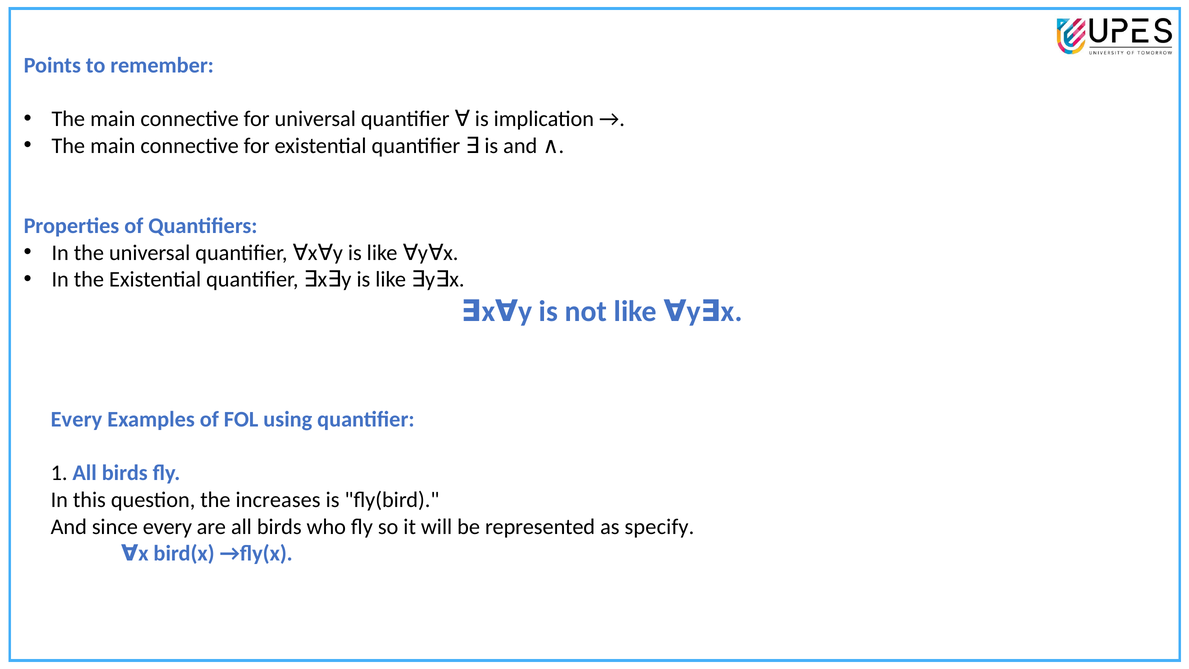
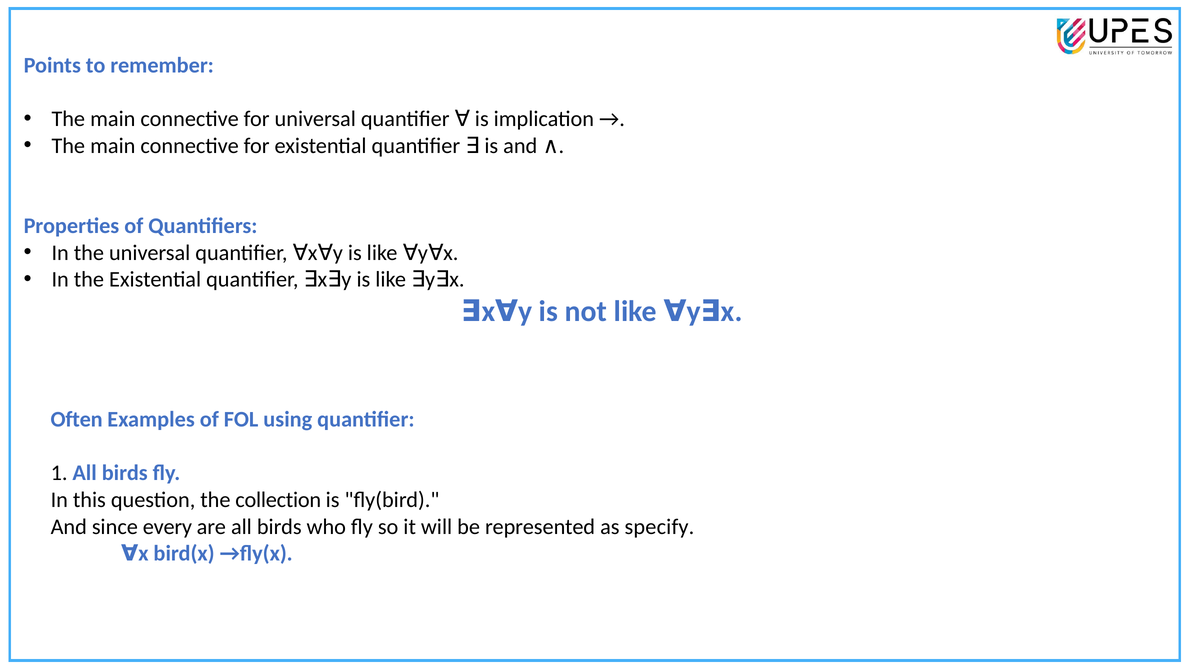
Every: Every -> Often (77, 419)
increases: increases -> collection (278, 500)
